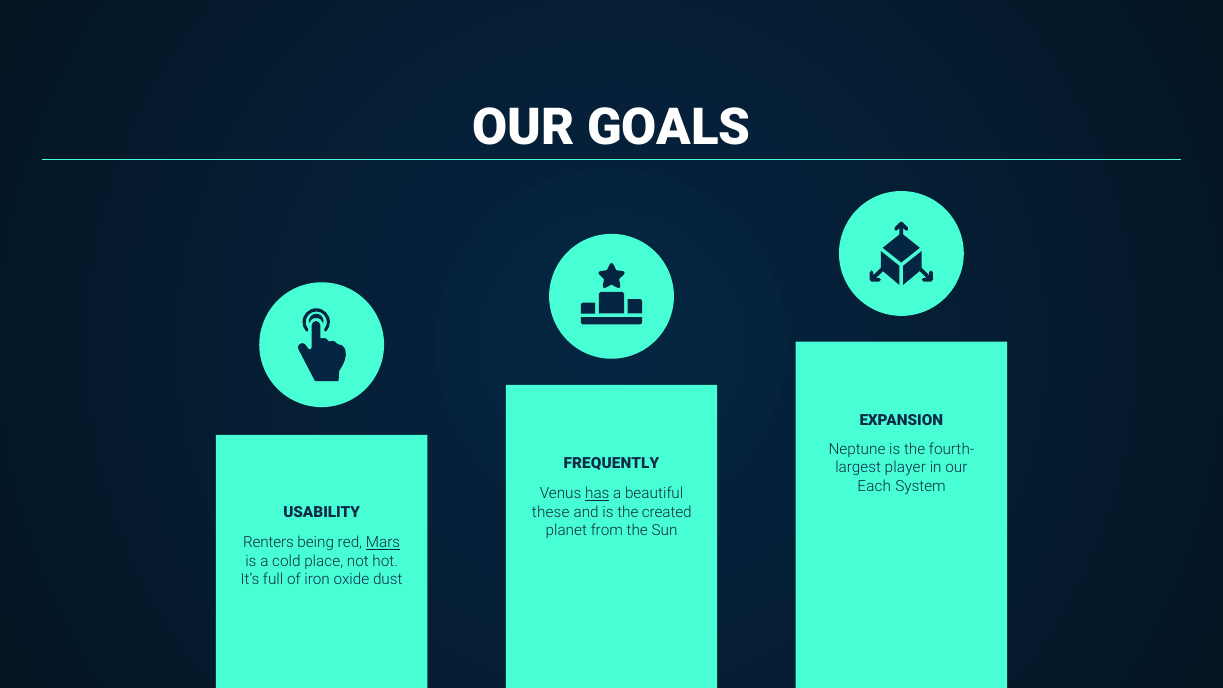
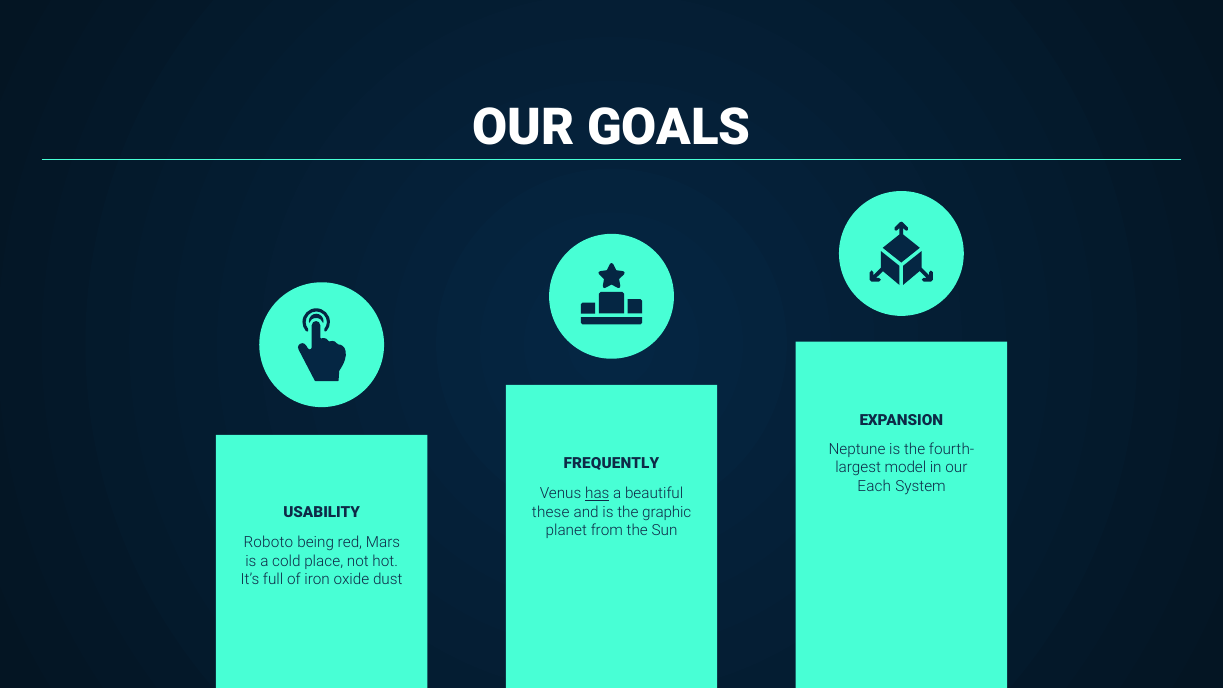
player: player -> model (905, 468)
created: created -> graphic (667, 512)
Renters: Renters -> Roboto (268, 543)
Mars underline: present -> none (383, 543)
